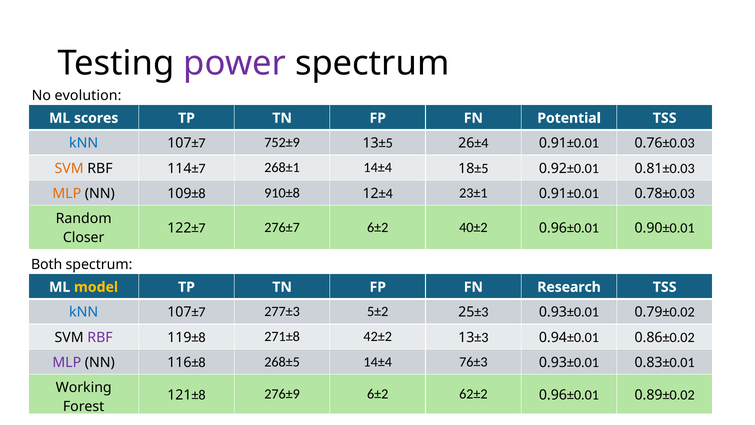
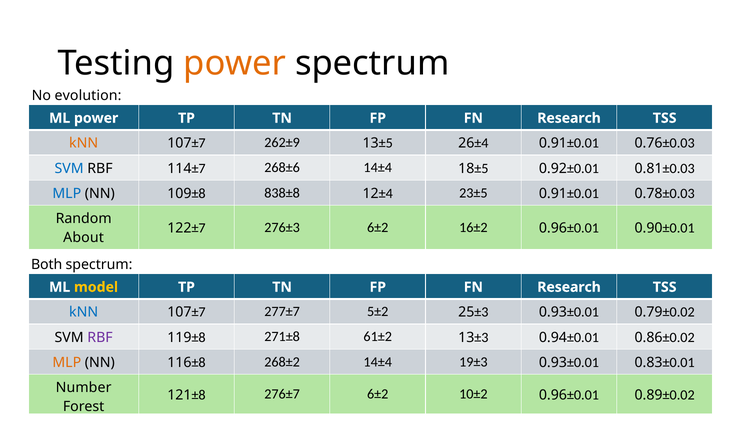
power colour: purple -> orange (235, 63)
ML scores: scores -> power (96, 118)
Potential: Potential -> Research (569, 118)
kNN colour: blue -> orange (84, 143)
752±9: 752±9 -> 262±9 (282, 143)
SVM colour: orange -> blue (69, 168)
268±1: 268±1 -> 268±6 (282, 168)
MLP colour: orange -> blue (67, 193)
910±8: 910±8 -> 838±8 (282, 193)
23±1: 23±1 -> 23±5 (473, 193)
276±7: 276±7 -> 276±3 (282, 227)
40±2: 40±2 -> 16±2 (473, 227)
Closer: Closer -> About (84, 238)
277±3: 277±3 -> 277±7 (282, 311)
42±2: 42±2 -> 61±2 (378, 337)
MLP colour: purple -> orange (67, 362)
268±5: 268±5 -> 268±2 (282, 362)
76±3: 76±3 -> 19±3 (473, 362)
Working: Working -> Number (84, 387)
276±9: 276±9 -> 276±7 (282, 394)
62±2: 62±2 -> 10±2 (473, 394)
